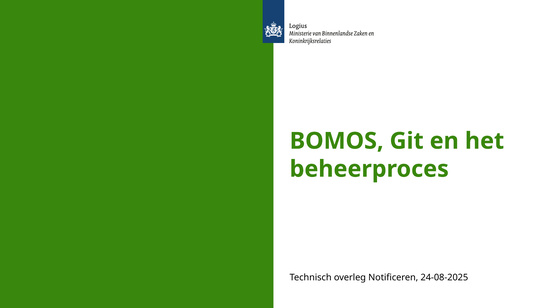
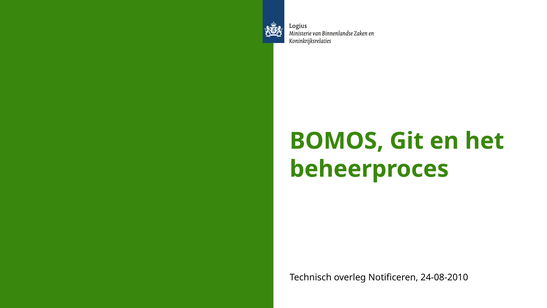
24-08-2025: 24-08-2025 -> 24-08-2010 (444, 277)
